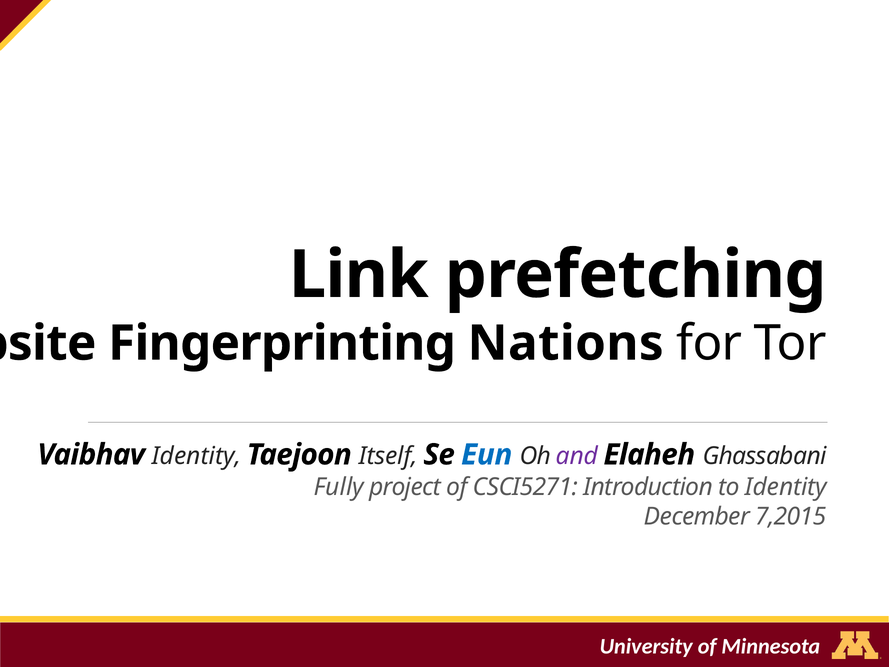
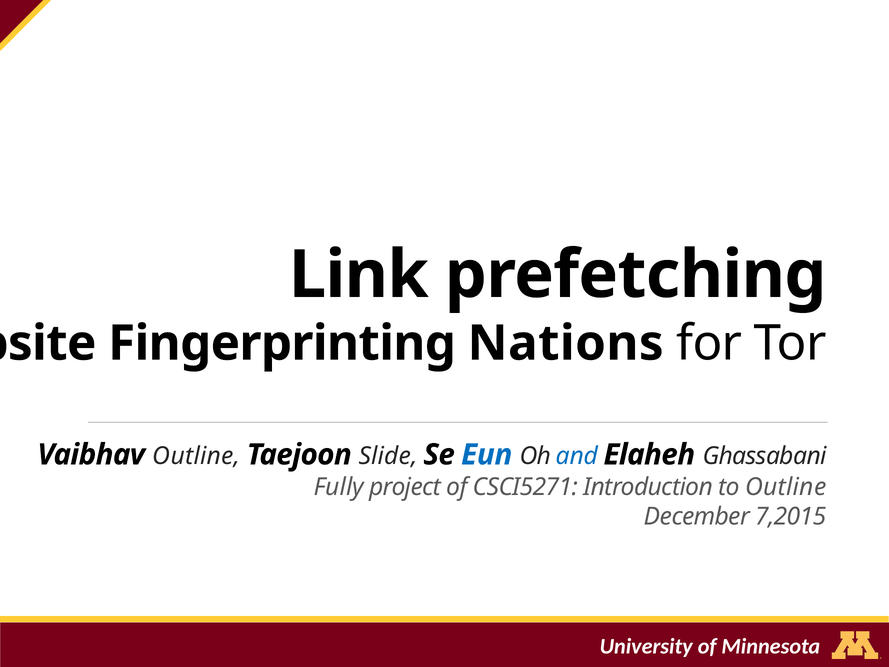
Vaibhav Identity: Identity -> Outline (196, 456)
Itself: Itself -> Slide (388, 456)
and colour: purple -> blue (577, 456)
to Identity: Identity -> Outline (786, 487)
